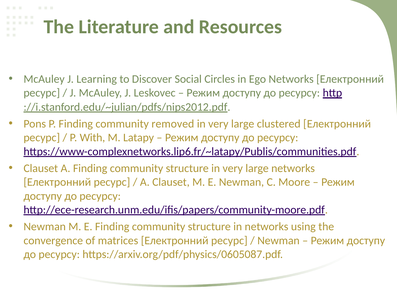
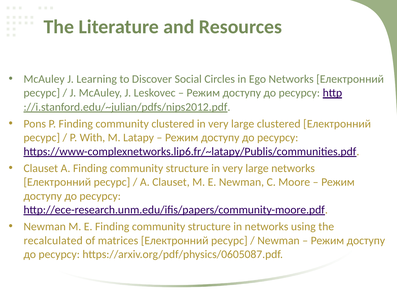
community removed: removed -> clustered (173, 124)
convergence: convergence -> recalculated (53, 241)
